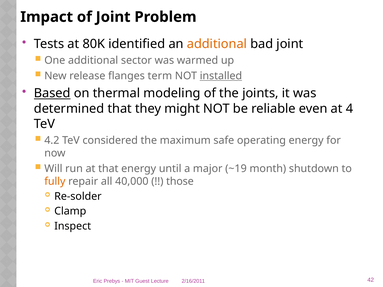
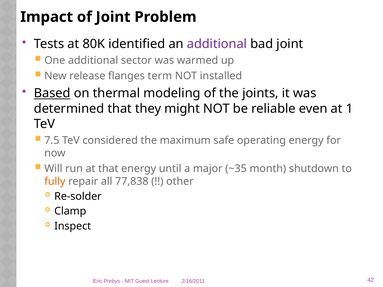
additional colour: orange -> purple (217, 44)
installed underline: present -> none (221, 76)
4: 4 -> 1 (349, 109)
4.2: 4.2 -> 7.5 (52, 141)
~19: ~19 -> ~35 (236, 169)
40,000: 40,000 -> 77,838 (132, 182)
those: those -> other (180, 182)
